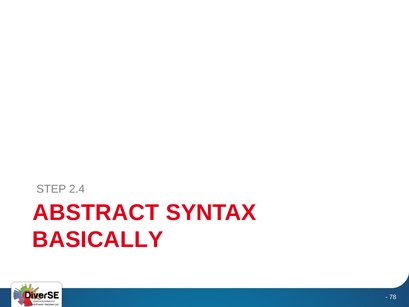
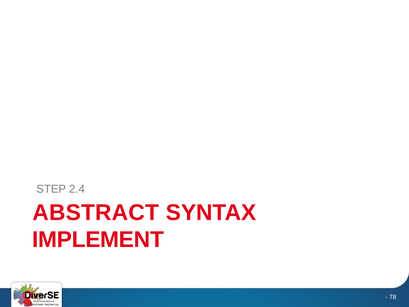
BASICALLY: BASICALLY -> IMPLEMENT (98, 240)
